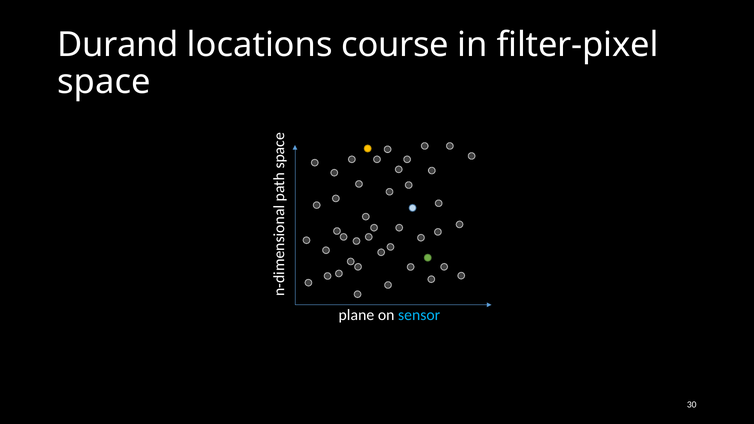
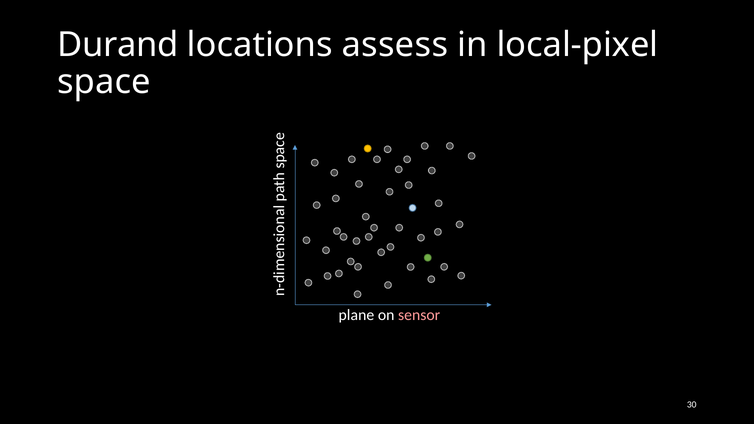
course: course -> assess (395, 45)
filter-pixel: filter-pixel -> local-pixel (577, 45)
sensor colour: light blue -> pink (419, 315)
